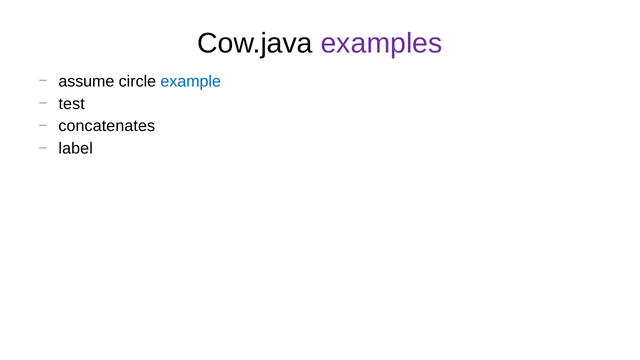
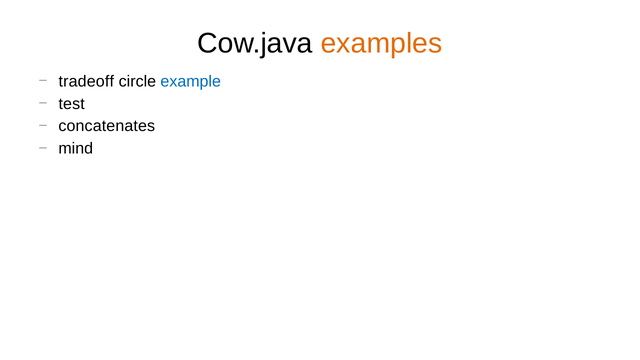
examples colour: purple -> orange (382, 43)
assume: assume -> tradeoff (86, 81)
label: label -> mind (76, 149)
